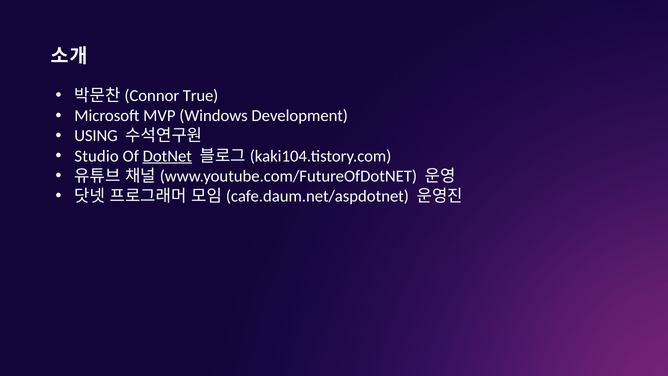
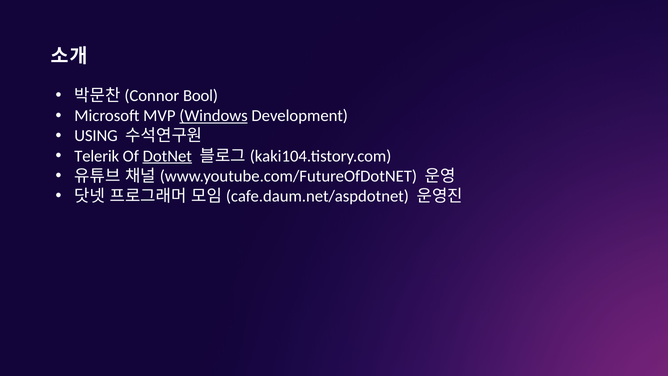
True: True -> Bool (200, 96)
Windows underline: none -> present (214, 116)
Studio: Studio -> Telerik (97, 156)
